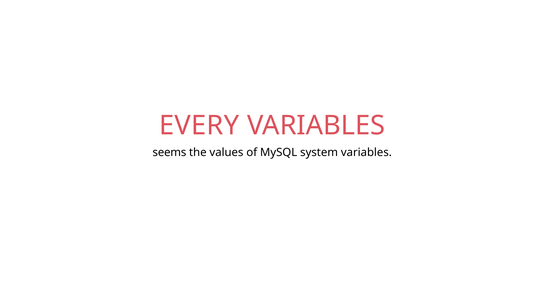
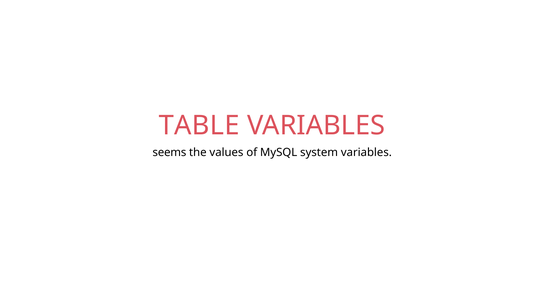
EVERY: EVERY -> TABLE (199, 126)
